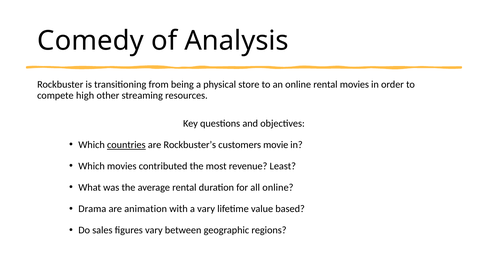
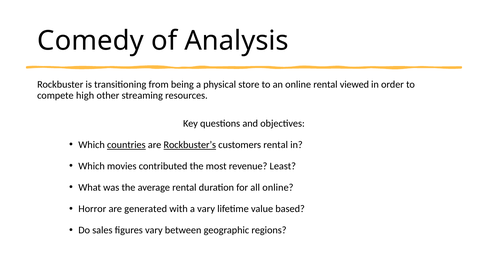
rental movies: movies -> viewed (354, 84)
Rockbuster’s underline: none -> present (190, 145)
customers movie: movie -> rental (276, 145)
Drama: Drama -> Horror (92, 209)
animation: animation -> generated (146, 209)
